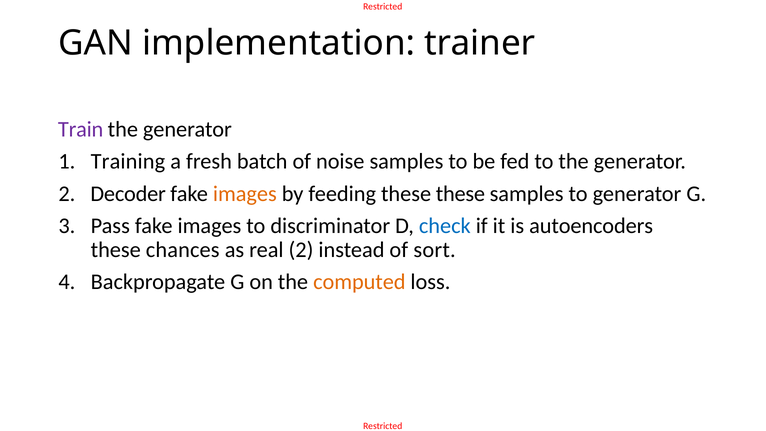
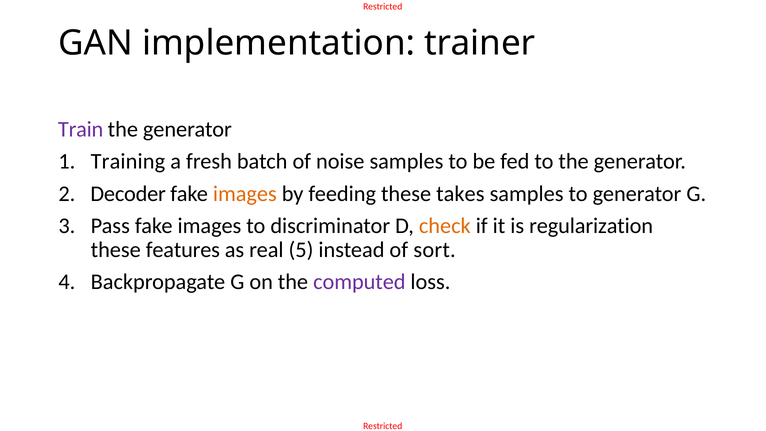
these these: these -> takes (460, 194)
check colour: blue -> orange (445, 226)
autoencoders: autoencoders -> regularization (591, 226)
chances: chances -> features (183, 250)
real 2: 2 -> 5 (301, 250)
computed colour: orange -> purple (359, 282)
